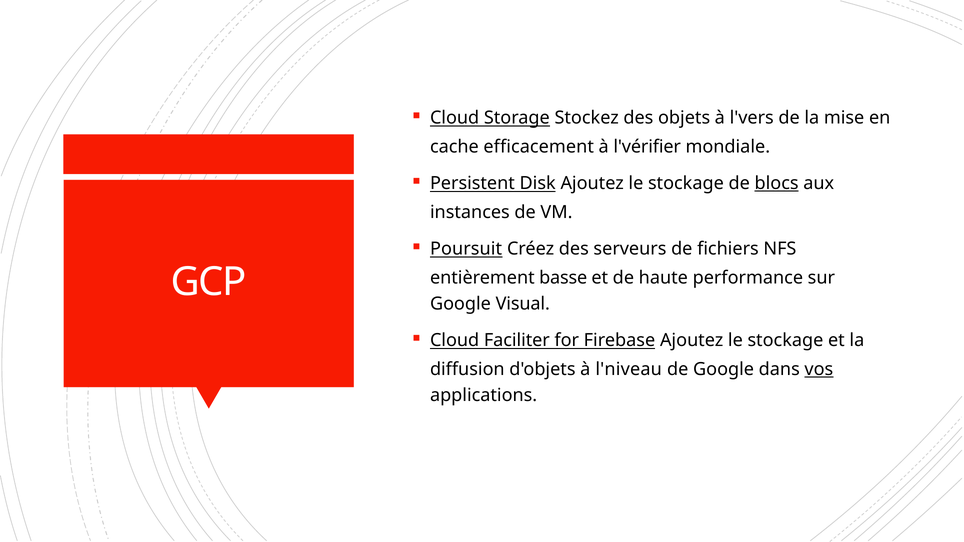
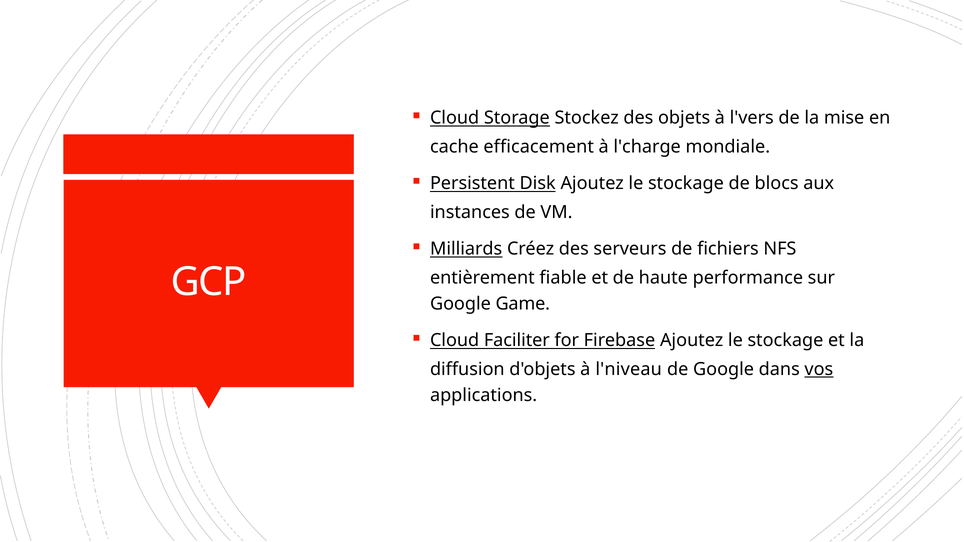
l'vérifier: l'vérifier -> l'charge (647, 147)
blocs underline: present -> none (777, 183)
Poursuit: Poursuit -> Milliards (466, 249)
basse: basse -> fiable (563, 278)
Visual: Visual -> Game (523, 304)
